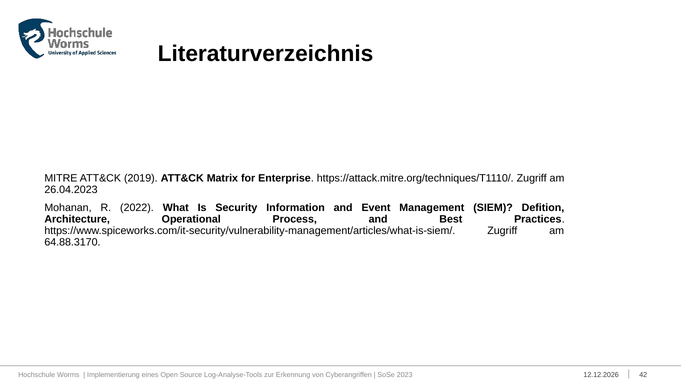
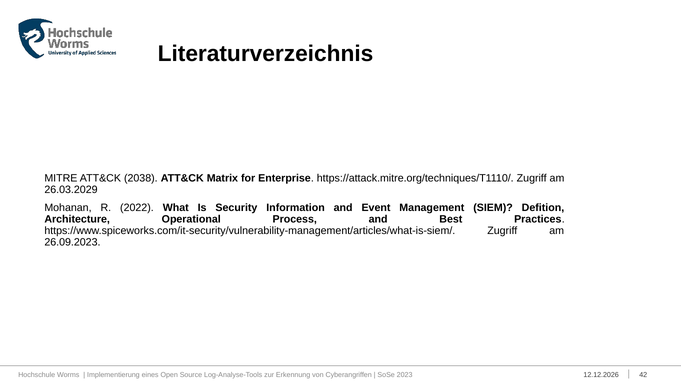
2019: 2019 -> 2038 (141, 179)
26.04.2023: 26.04.2023 -> 26.03.2029 (71, 190)
64.88.3170: 64.88.3170 -> 26.09.2023 (72, 242)
